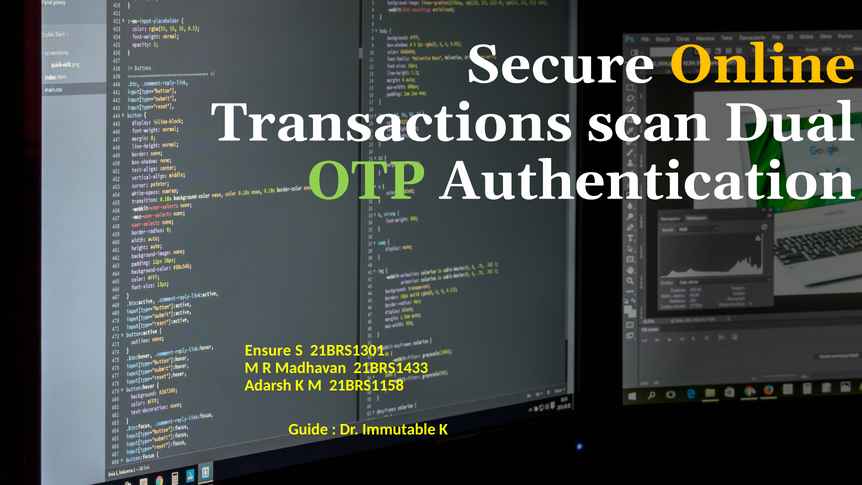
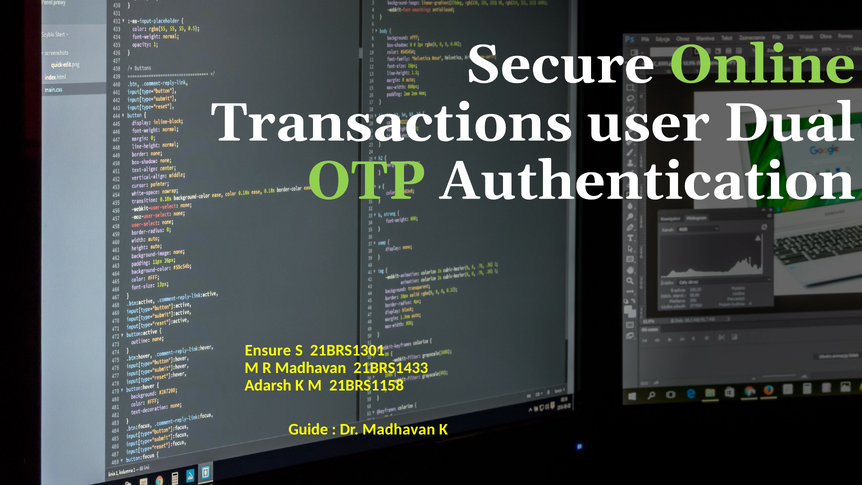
Online colour: yellow -> light green (762, 65)
scan: scan -> user (648, 123)
Dr Immutable: Immutable -> Madhavan (399, 429)
